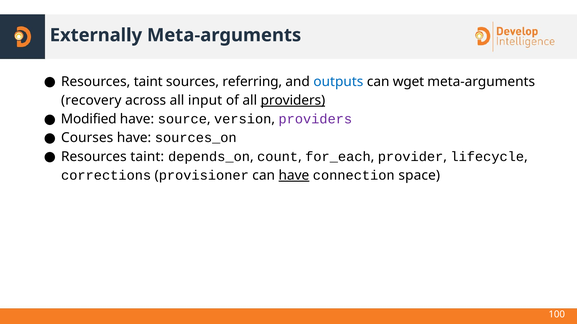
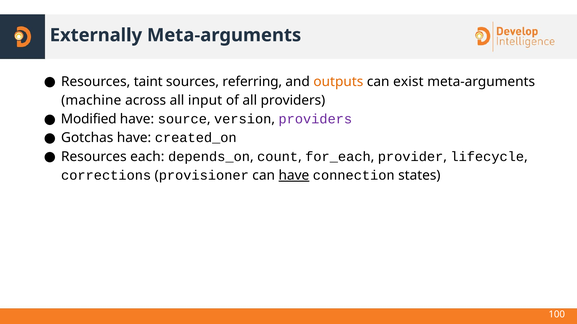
outputs colour: blue -> orange (338, 82)
wget: wget -> exist (408, 82)
recovery: recovery -> machine (91, 100)
providers underline: present -> none (293, 100)
Courses: Courses -> Gotchas (87, 138)
sources_on: sources_on -> created_on (196, 138)
taint: taint -> each (147, 157)
space: space -> states (419, 176)
